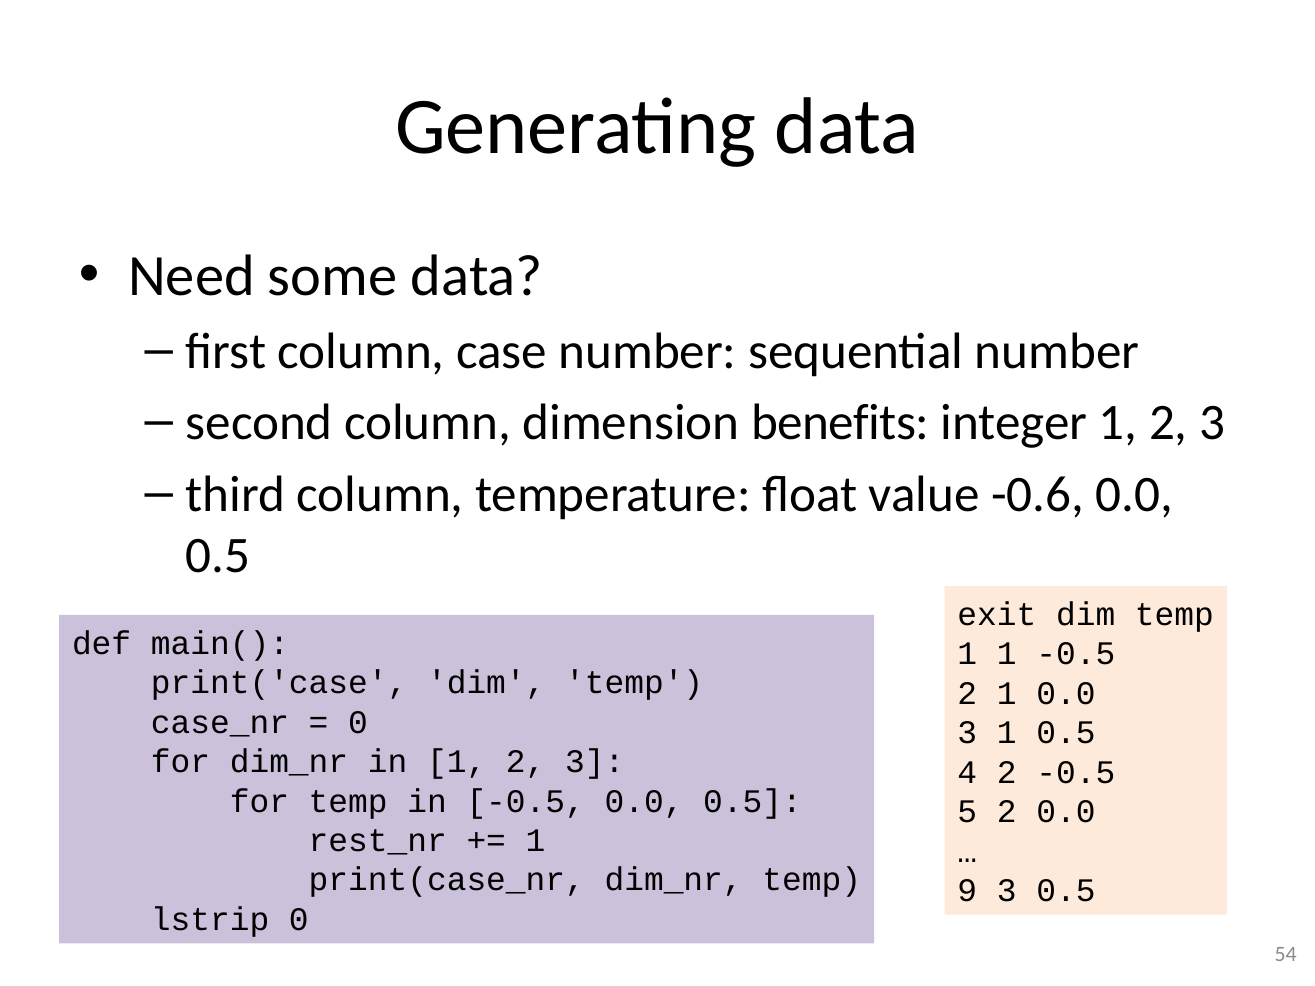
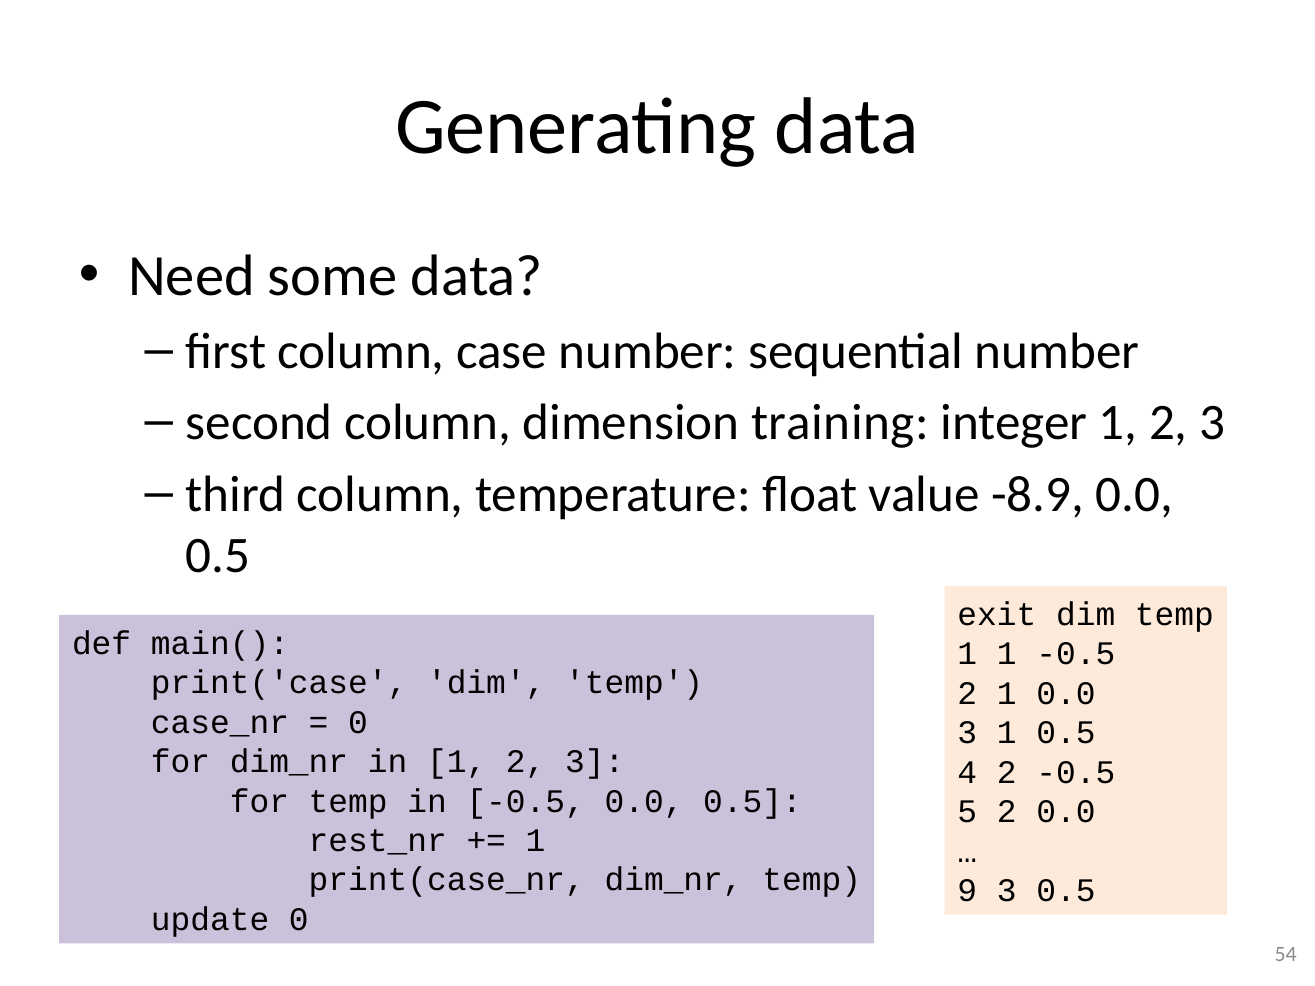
benefits: benefits -> training (840, 423)
-0.6: -0.6 -> -8.9 (1038, 495)
lstrip: lstrip -> update (210, 920)
